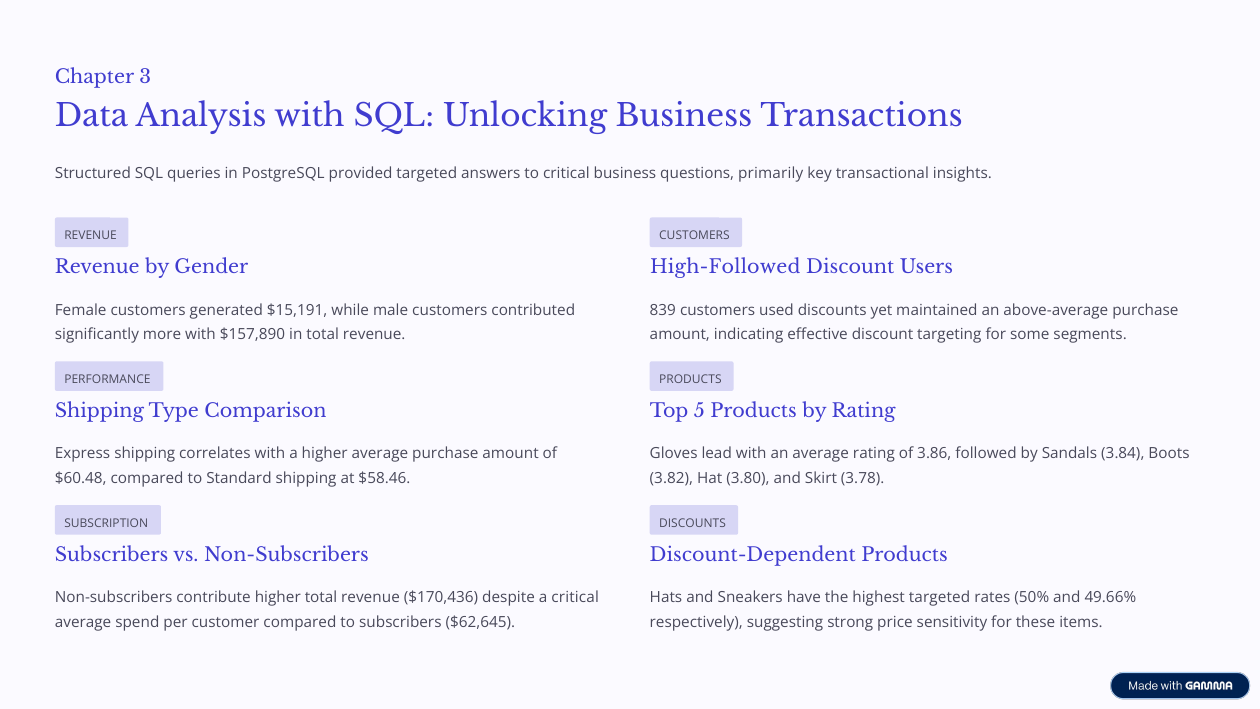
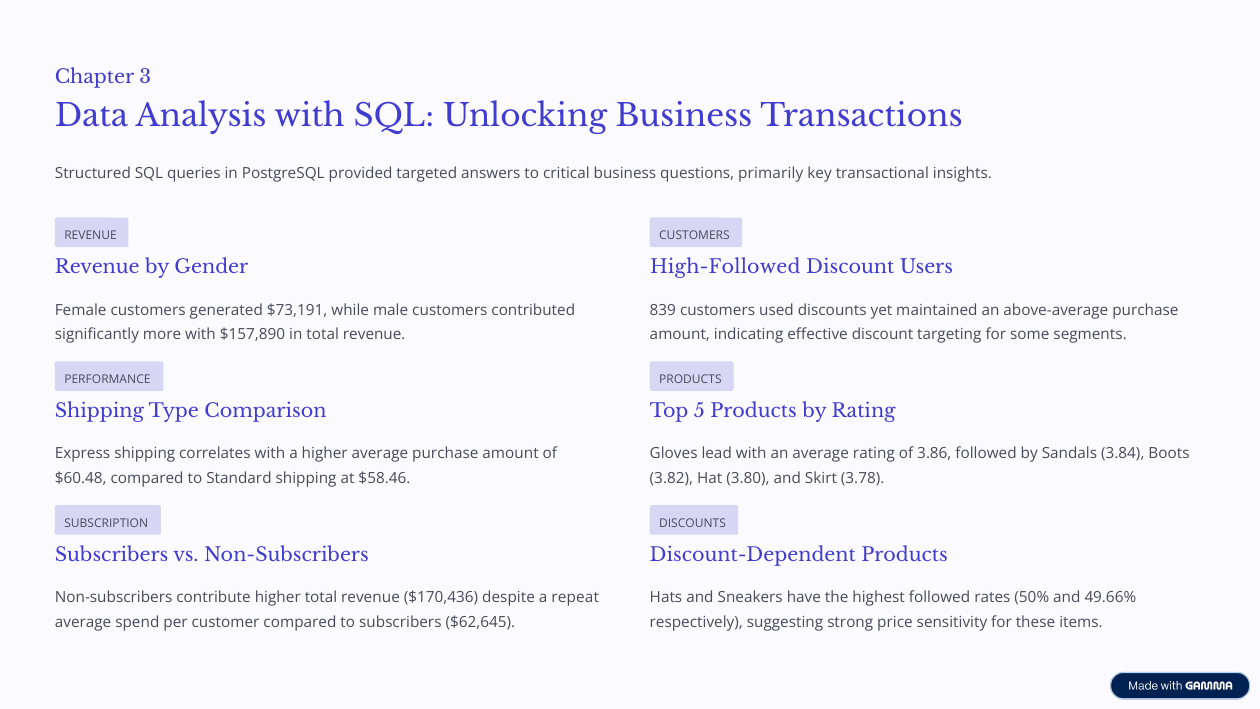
$15,191: $15,191 -> $73,191 (297, 310)
a critical: critical -> repeat (575, 597)
highest targeted: targeted -> followed (940, 597)
